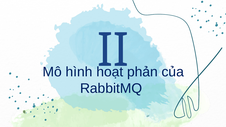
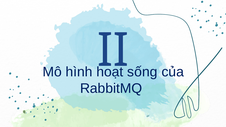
phản: phản -> sống (142, 72)
